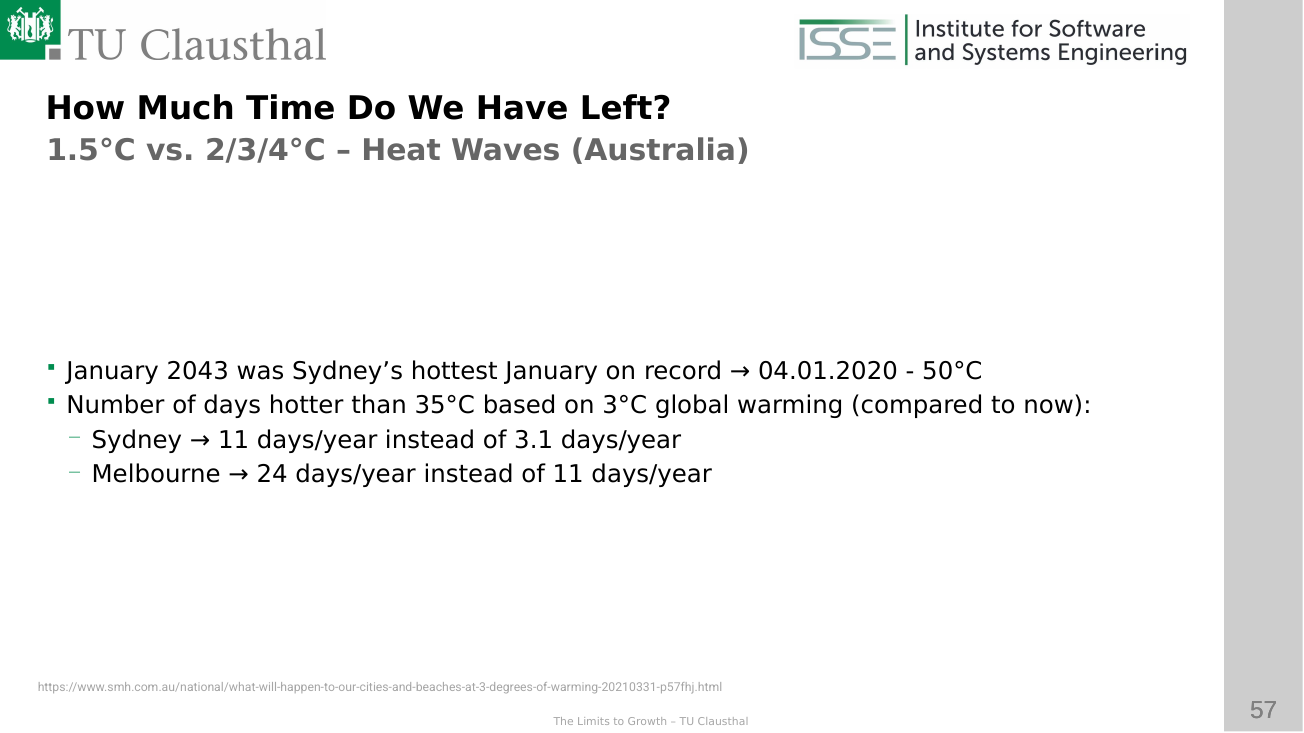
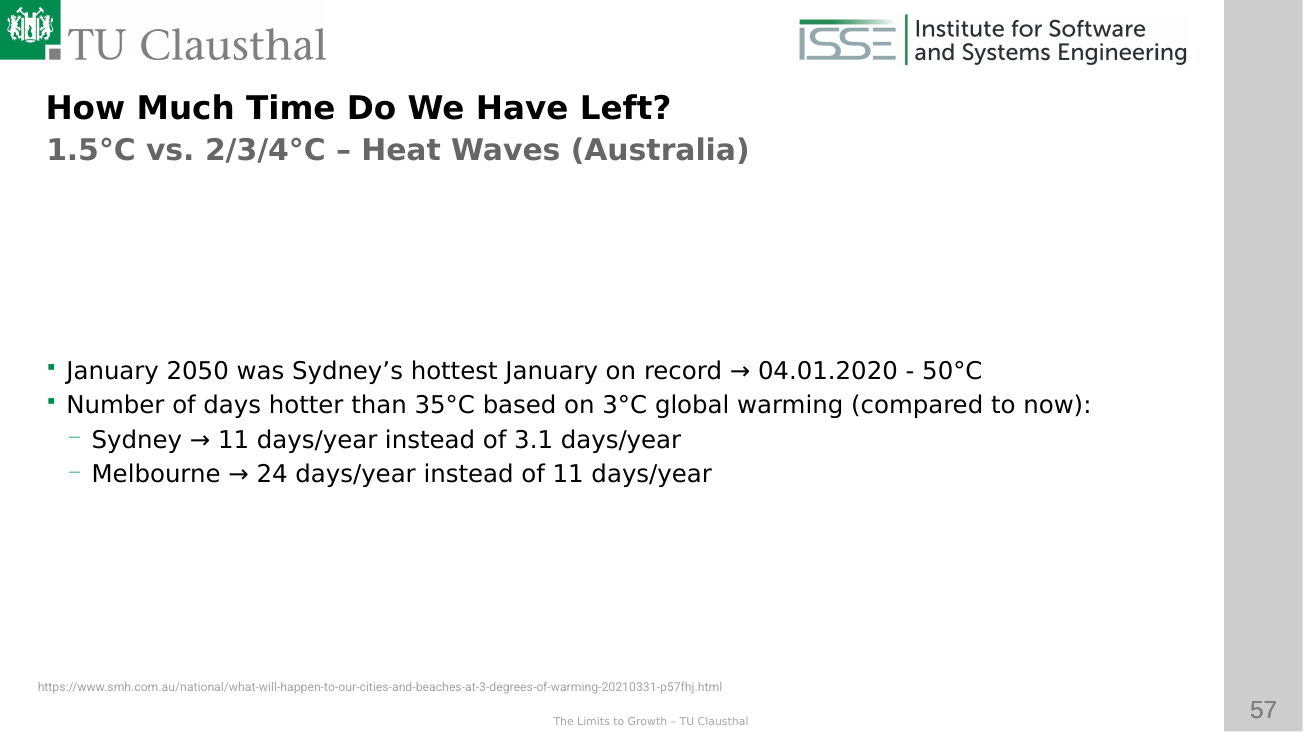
2043: 2043 -> 2050 (198, 372)
